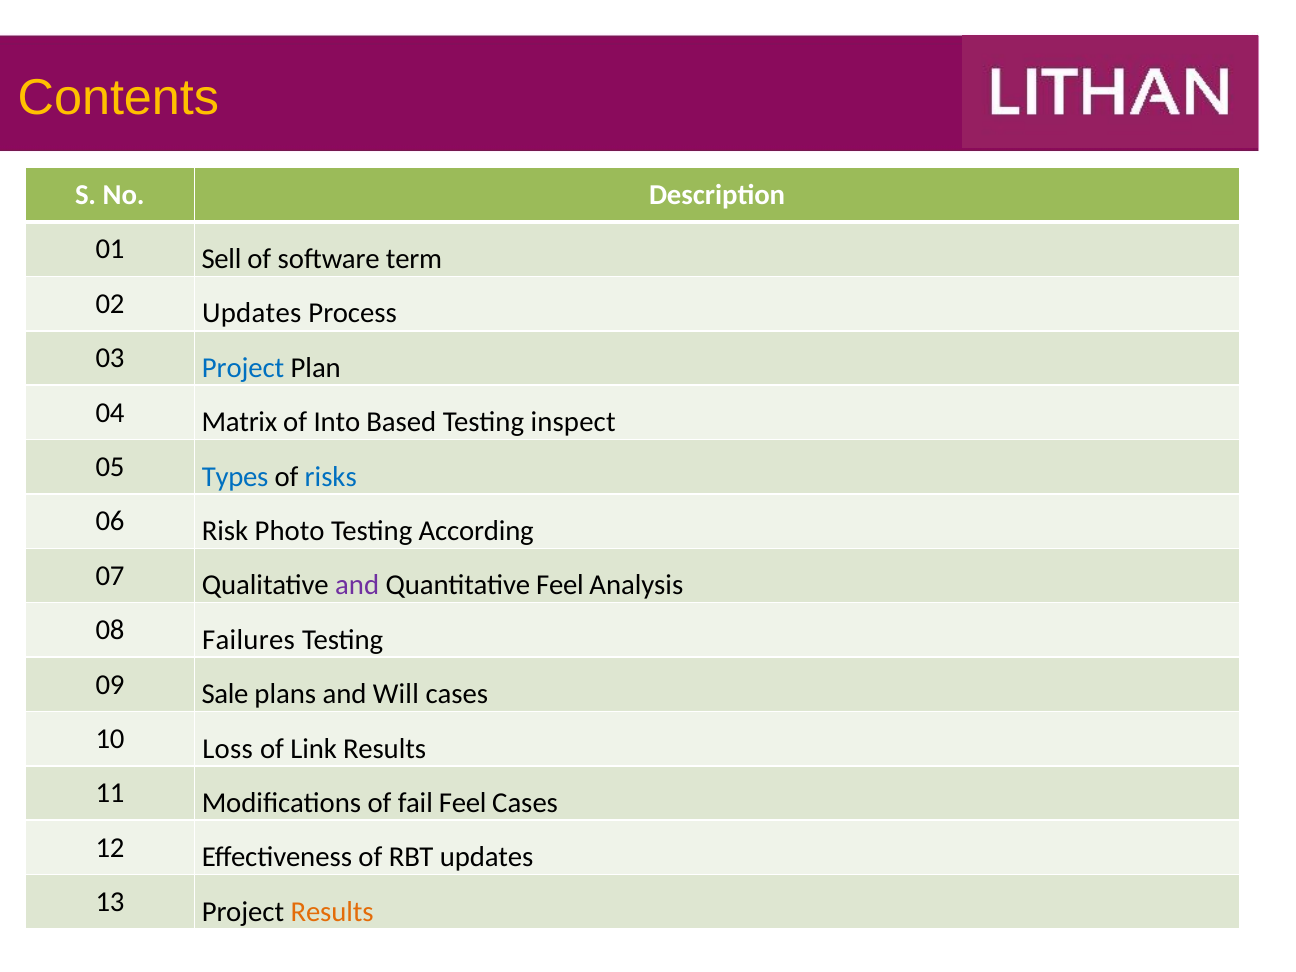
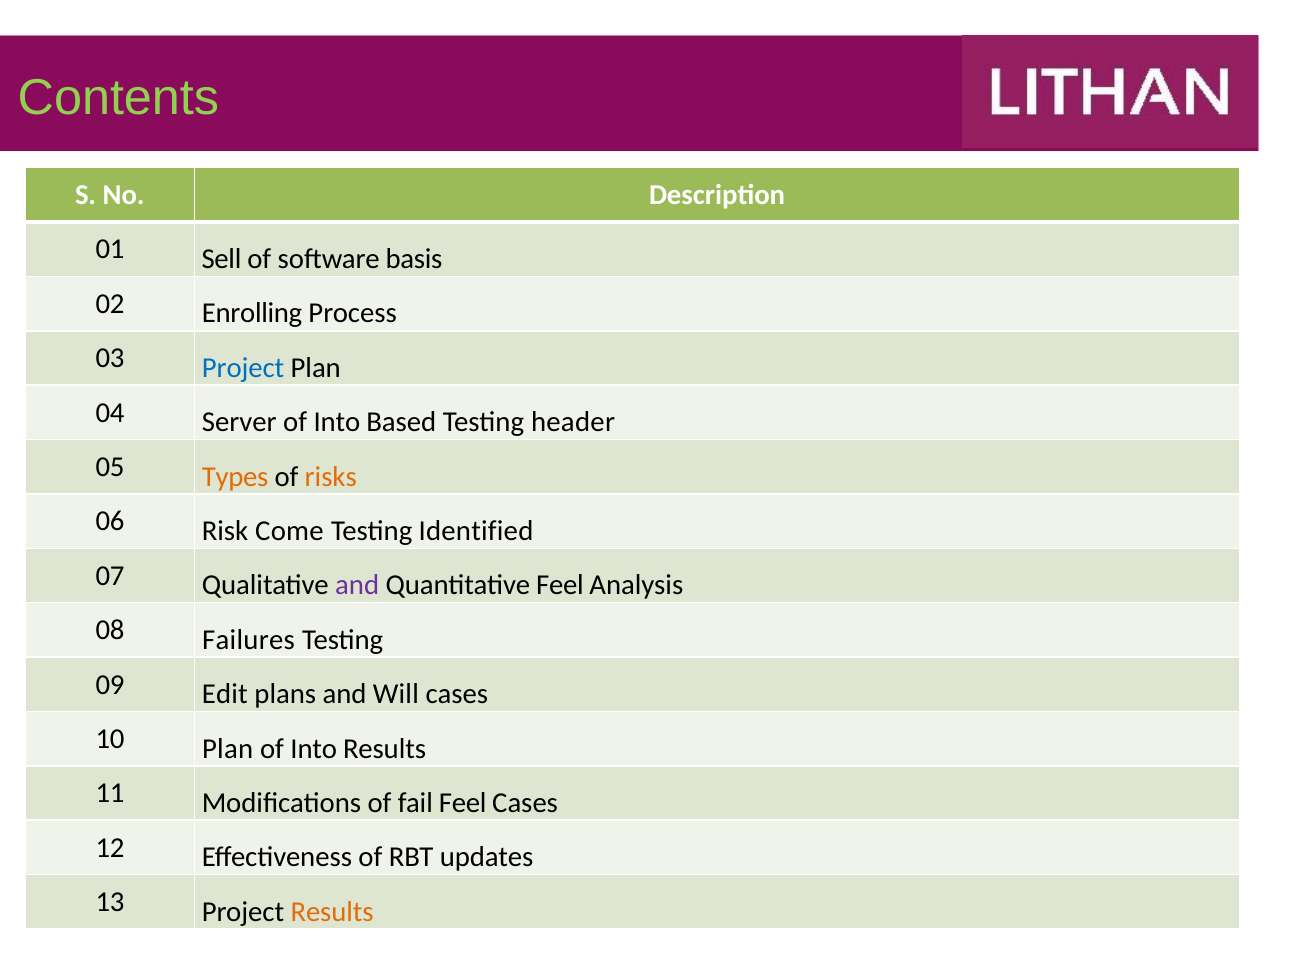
Contents colour: yellow -> light green (118, 97)
term: term -> basis (414, 259)
02 Updates: Updates -> Enrolling (252, 313)
Matrix: Matrix -> Server (239, 422)
inspect: inspect -> header (573, 422)
Types colour: blue -> orange (235, 477)
risks colour: blue -> orange (331, 477)
Photo: Photo -> Come (289, 531)
According: According -> Identified (476, 531)
Sale: Sale -> Edit (225, 694)
10 Loss: Loss -> Plan (228, 749)
Link: Link -> Into (314, 749)
